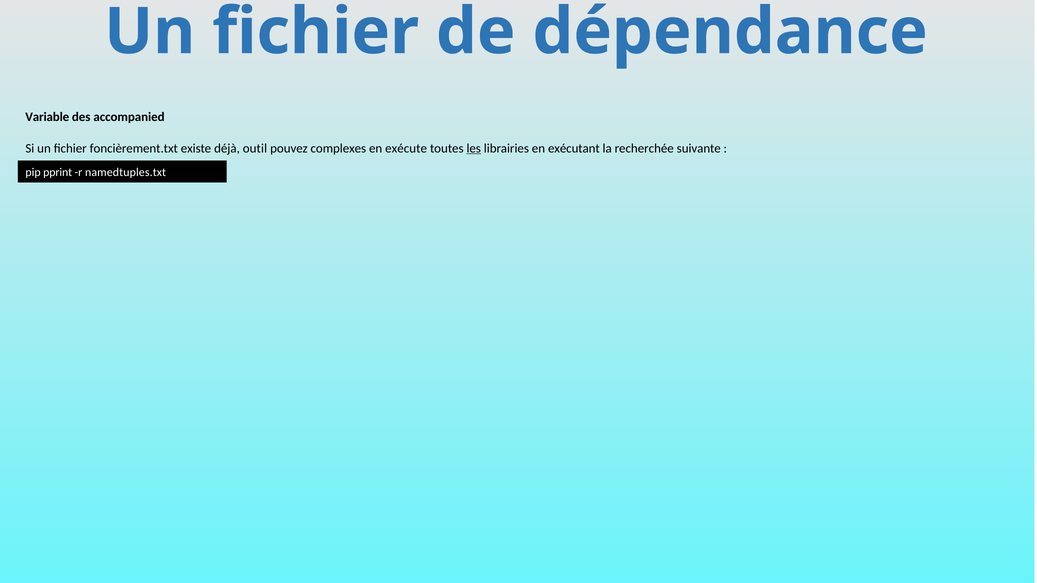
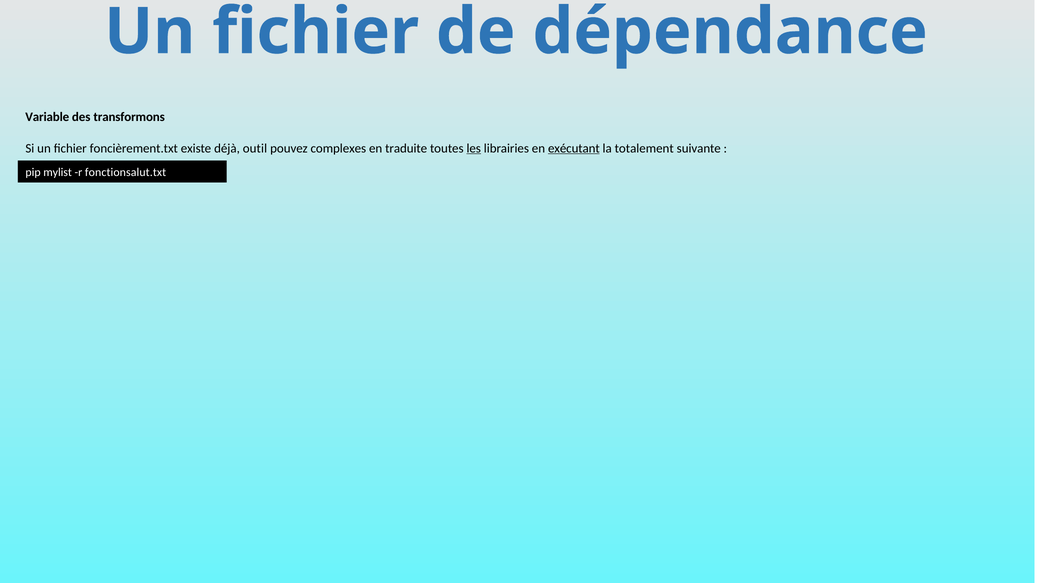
accompanied: accompanied -> transformons (129, 117)
exécute: exécute -> traduite (406, 148)
exécutant underline: none -> present (574, 148)
recherchée: recherchée -> totalement (644, 148)
pprint: pprint -> mylist (58, 172)
namedtuples.txt: namedtuples.txt -> fonctionsalut.txt (126, 172)
